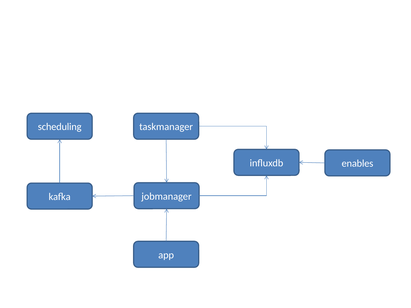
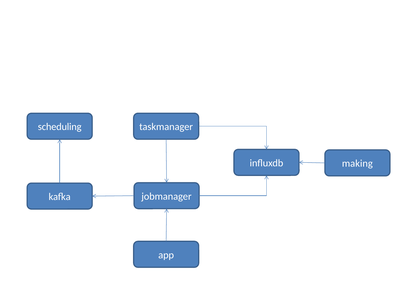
enables: enables -> making (357, 164)
